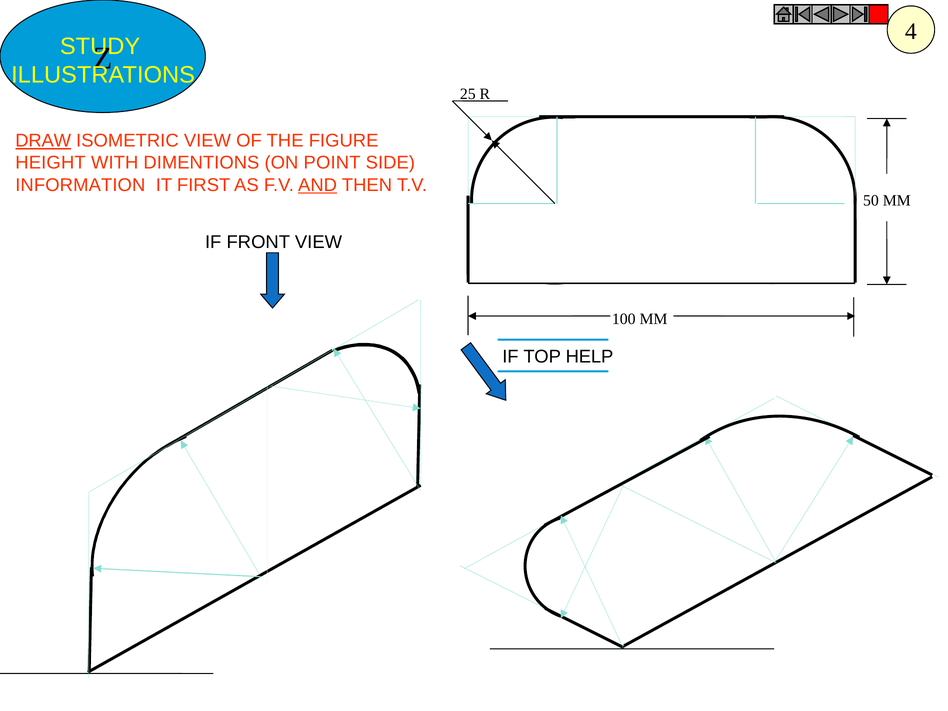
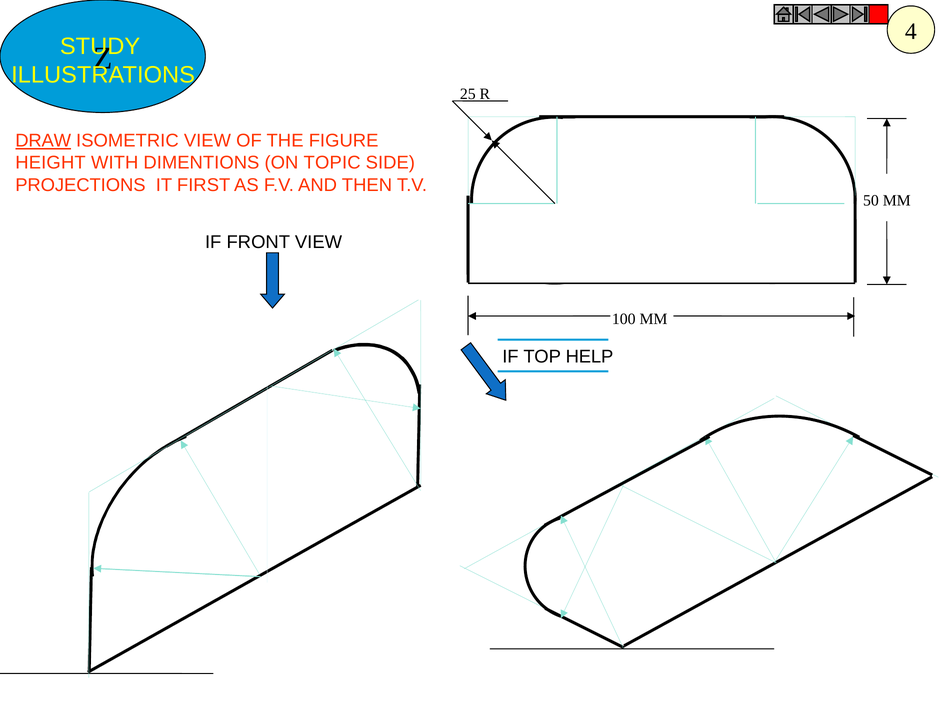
POINT: POINT -> TOPIC (332, 163)
INFORMATION: INFORMATION -> PROJECTIONS (80, 185)
AND underline: present -> none (318, 185)
